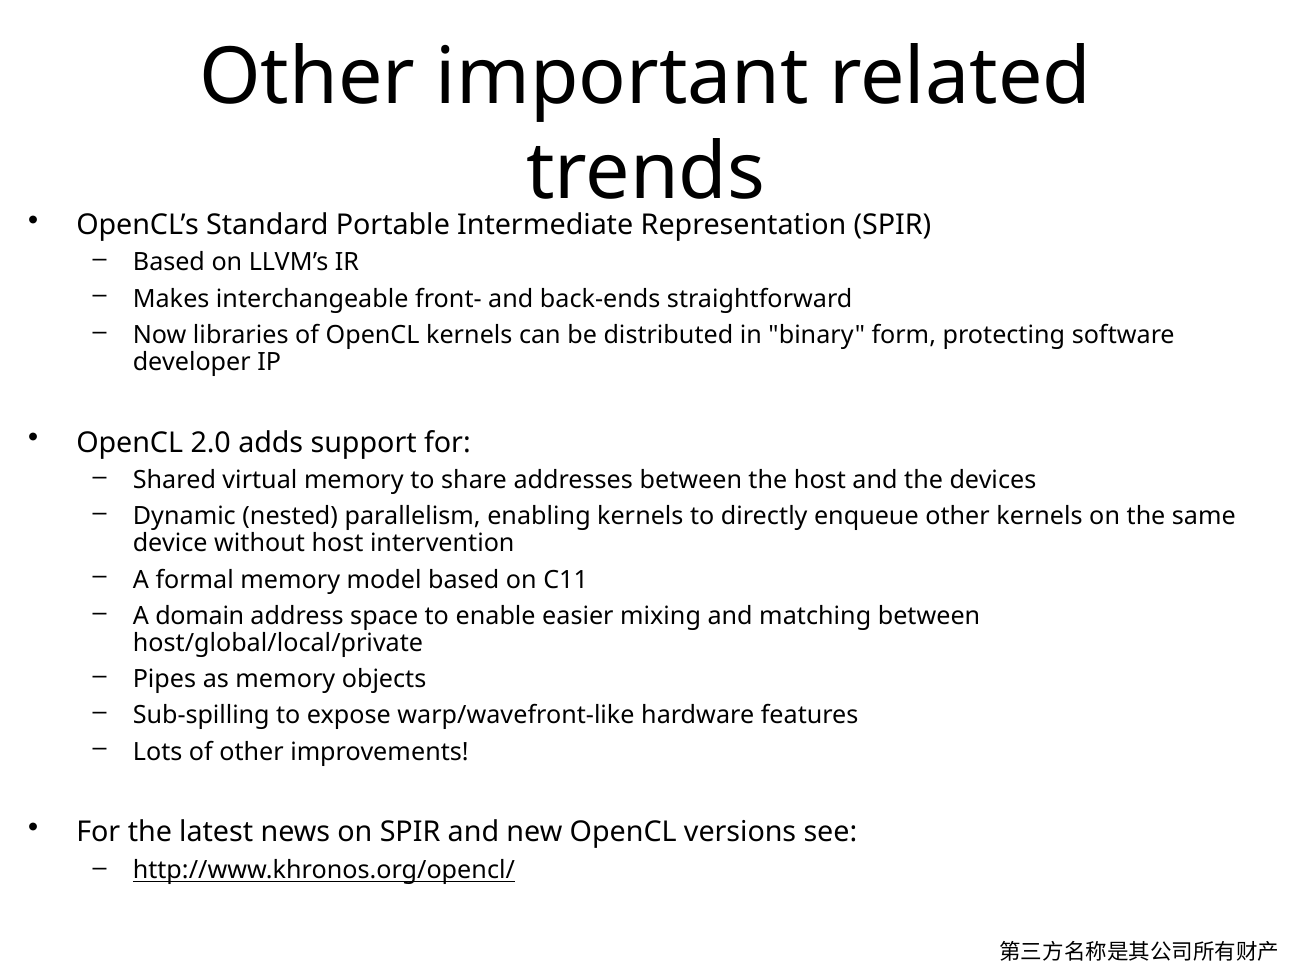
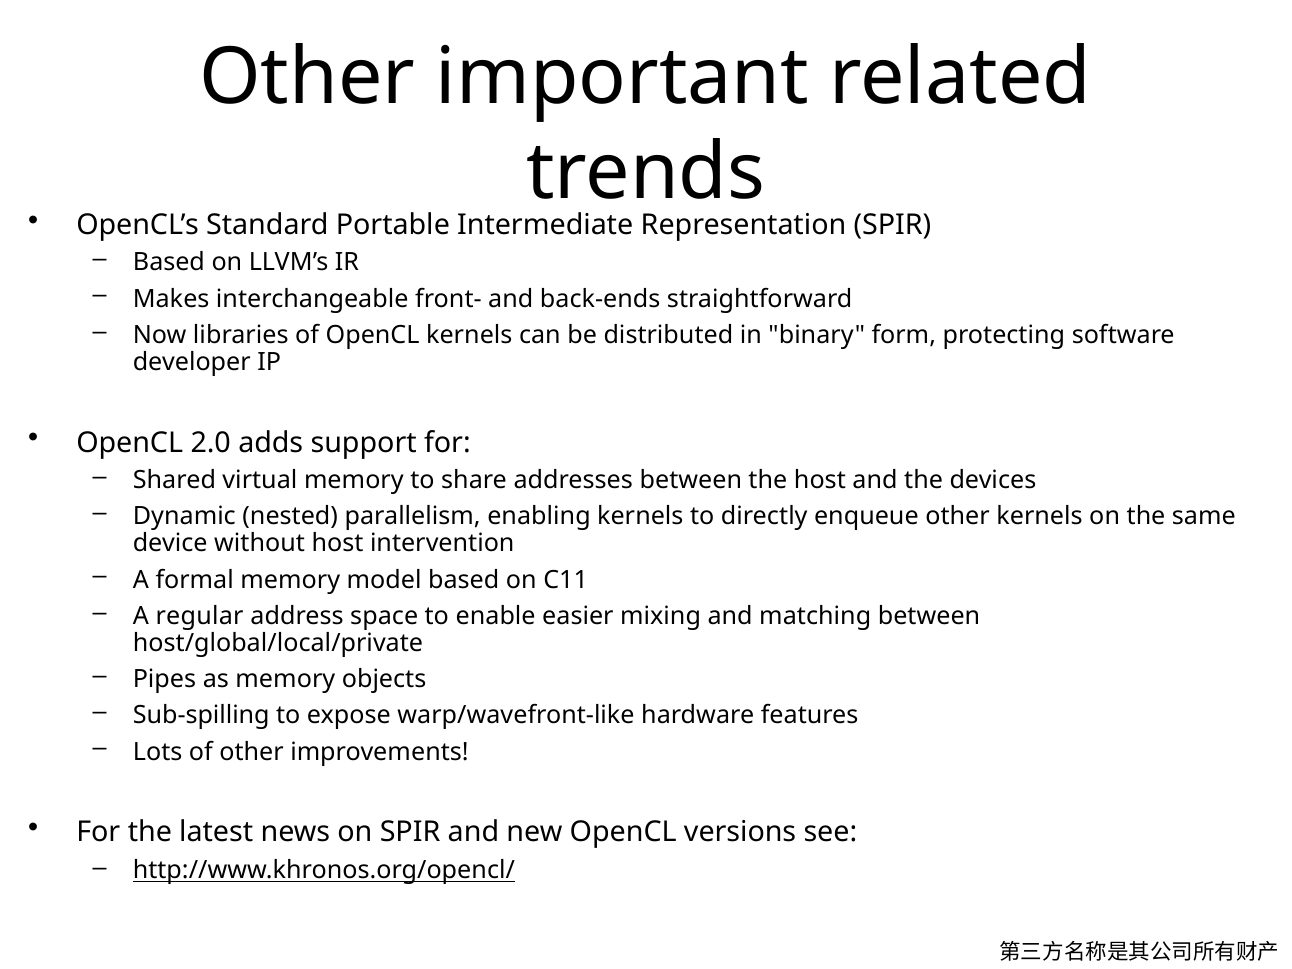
domain: domain -> regular (200, 616)
